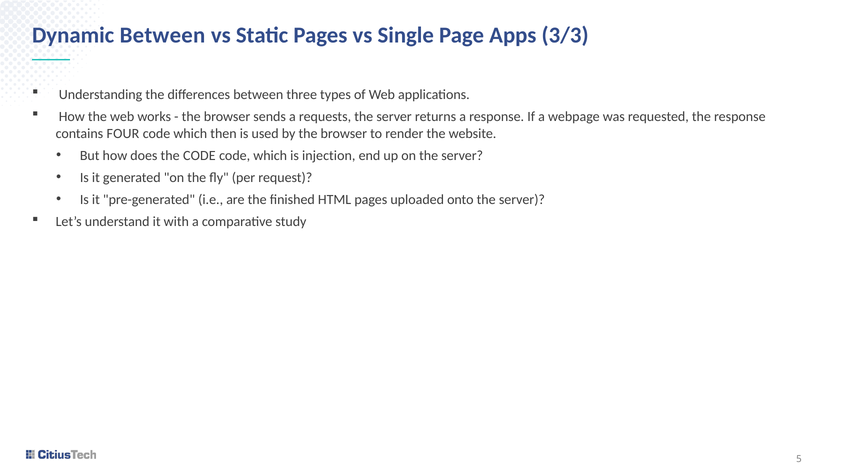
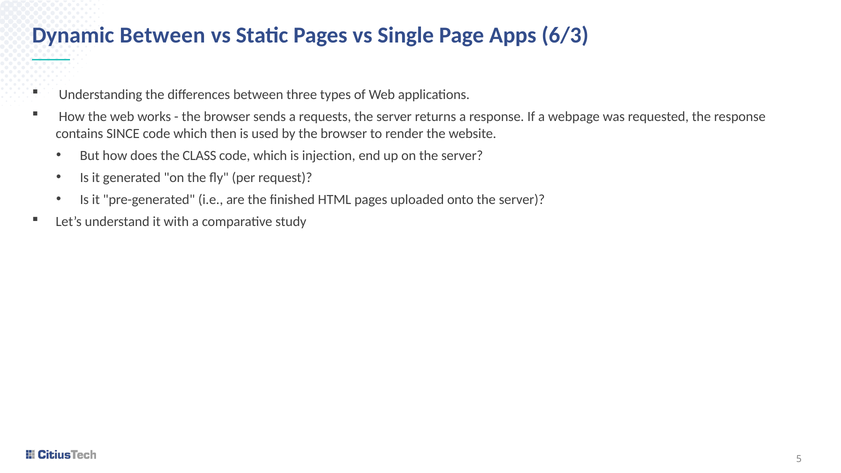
3/3: 3/3 -> 6/3 (565, 35)
FOUR: FOUR -> SINCE (123, 133)
the CODE: CODE -> CLASS (199, 155)
